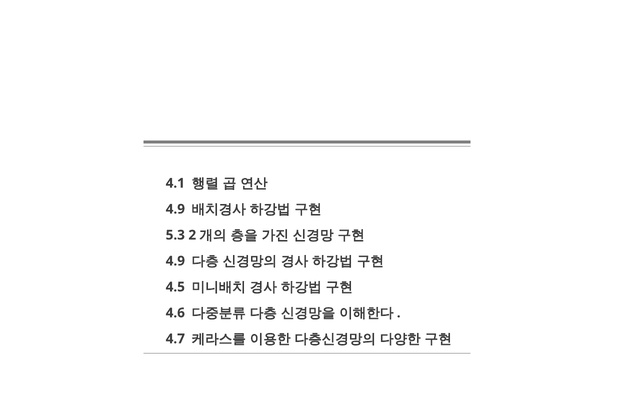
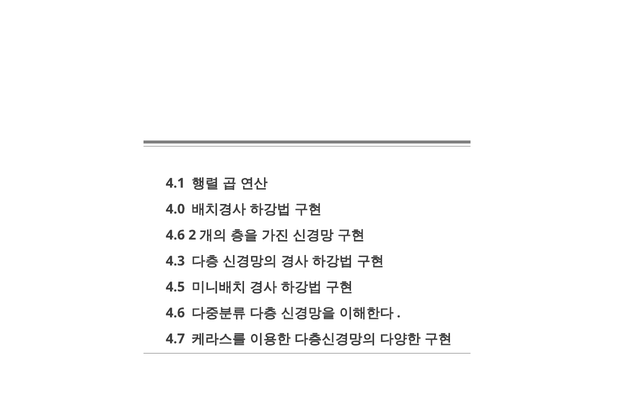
4.9: 4.9 -> 4.0 (175, 209)
5.3: 5.3 -> 4.6 (175, 235)
4.9: 4.9 -> 4.3 (175, 261)
